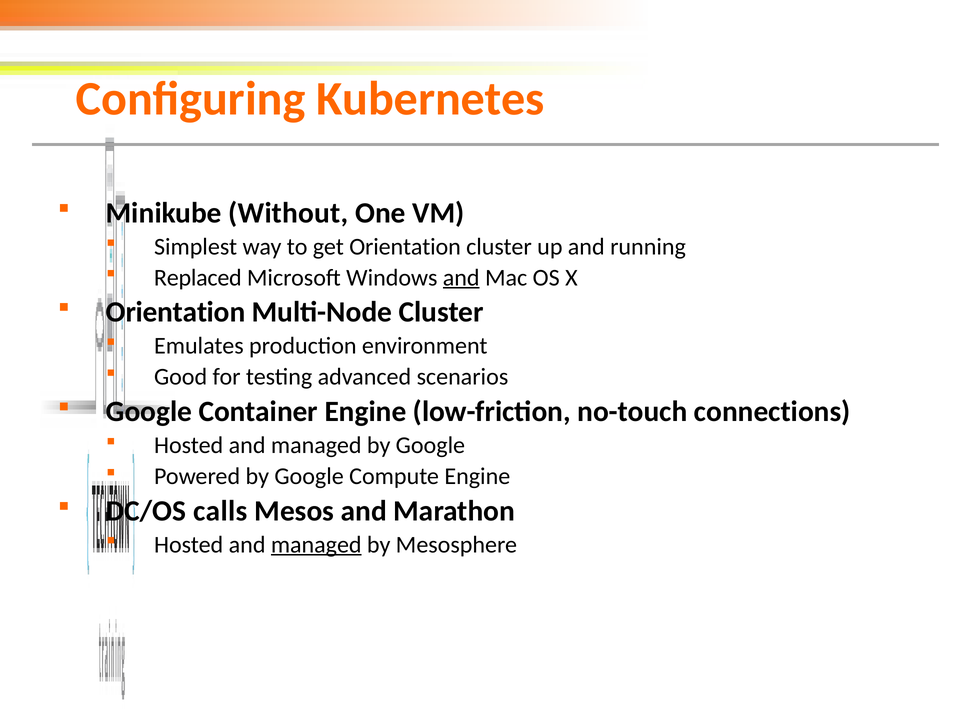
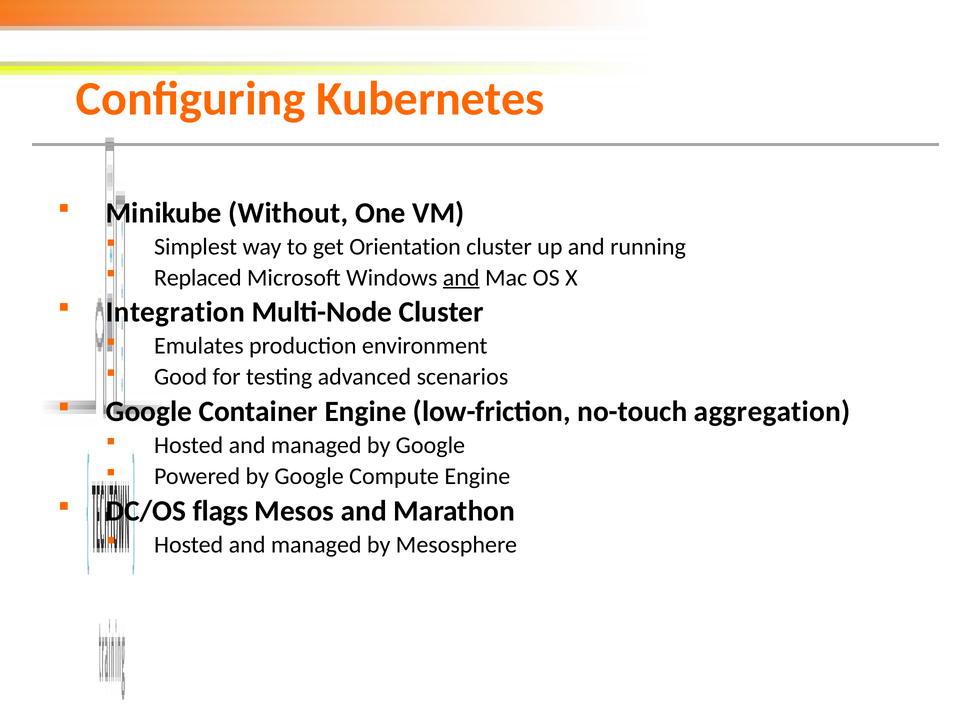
Orientation: Orientation -> Integration (175, 312)
connections: connections -> aggregation (772, 412)
calls: calls -> flags (220, 511)
managed underline: present -> none (316, 545)
